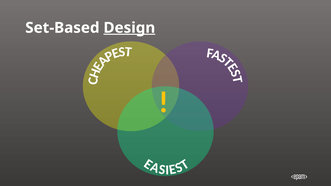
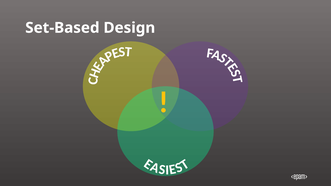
Design underline: present -> none (129, 28)
